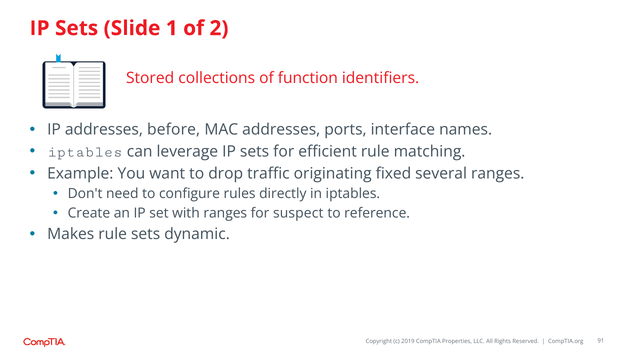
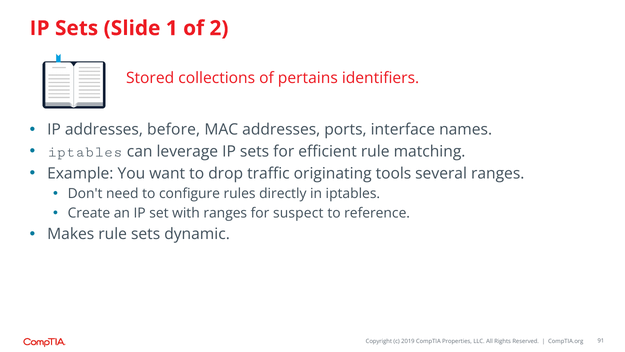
function: function -> pertains (308, 78)
fixed: fixed -> tools (393, 173)
